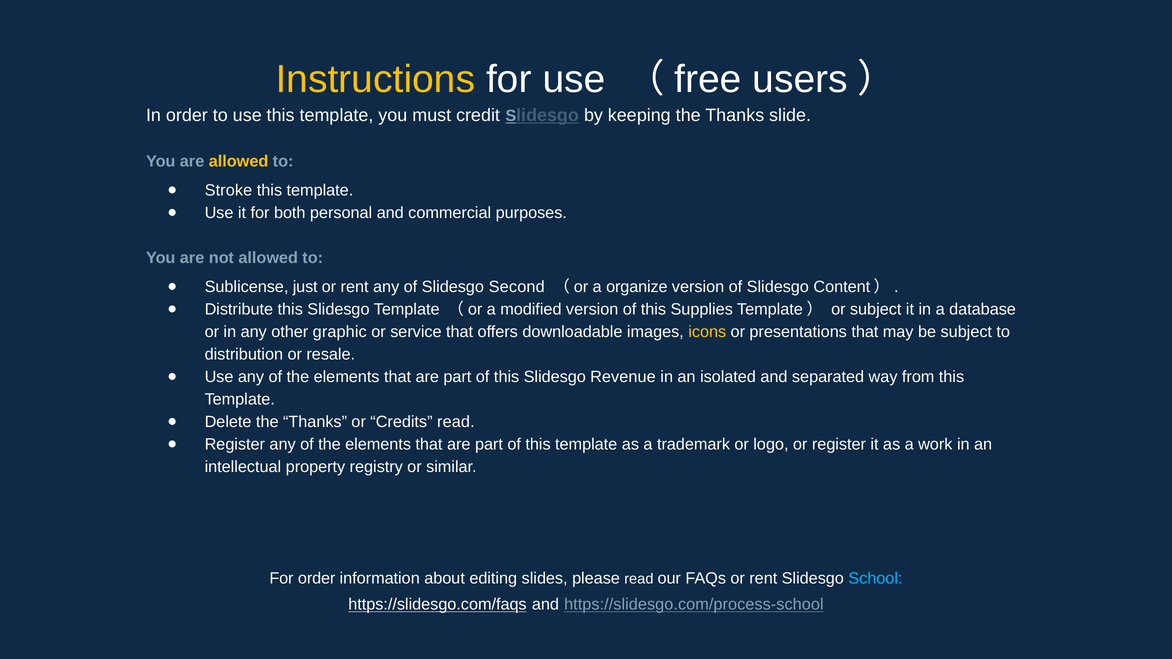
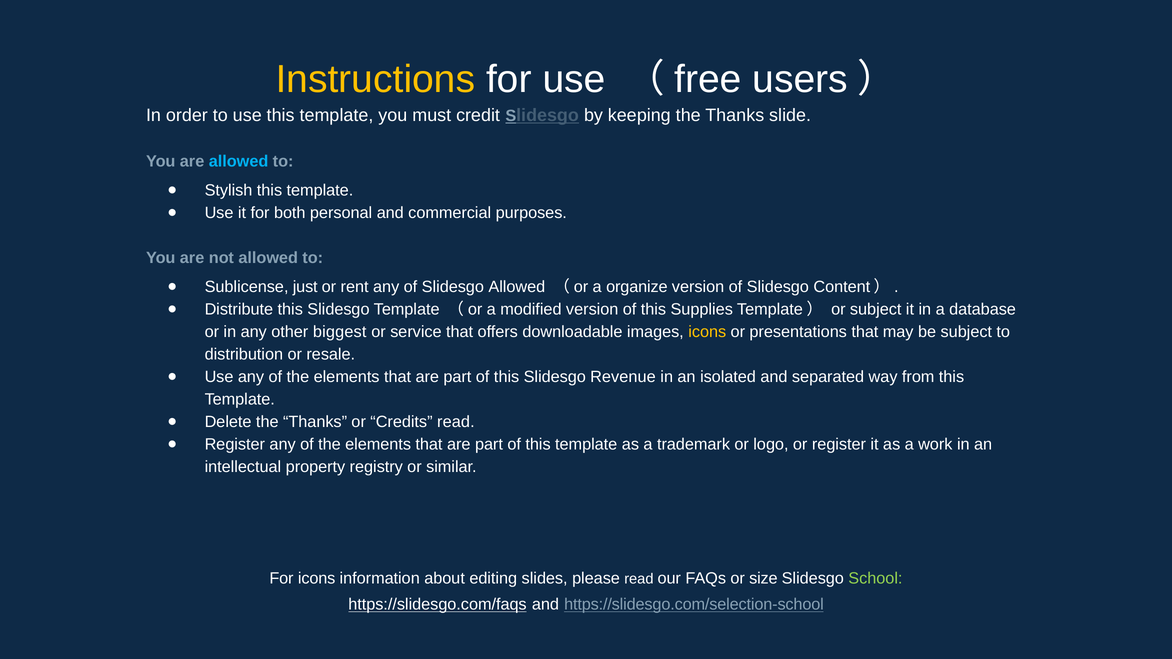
allowed colour: yellow -> light blue (239, 161)
Stroke: Stroke -> Stylish (229, 190)
Slidesgo Second: Second -> Allowed (517, 287)
graphic: graphic -> biggest (340, 332)
For order: order -> icons (317, 579)
FAQs or rent: rent -> size (763, 579)
School colour: light blue -> light green (875, 579)
https://slidesgo.com/process-school: https://slidesgo.com/process-school -> https://slidesgo.com/selection-school (694, 605)
